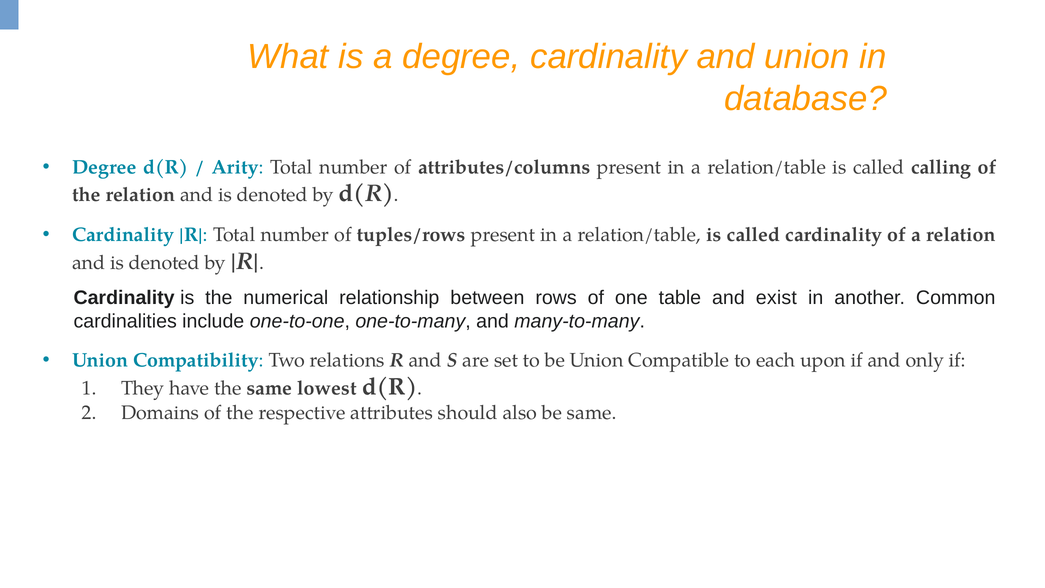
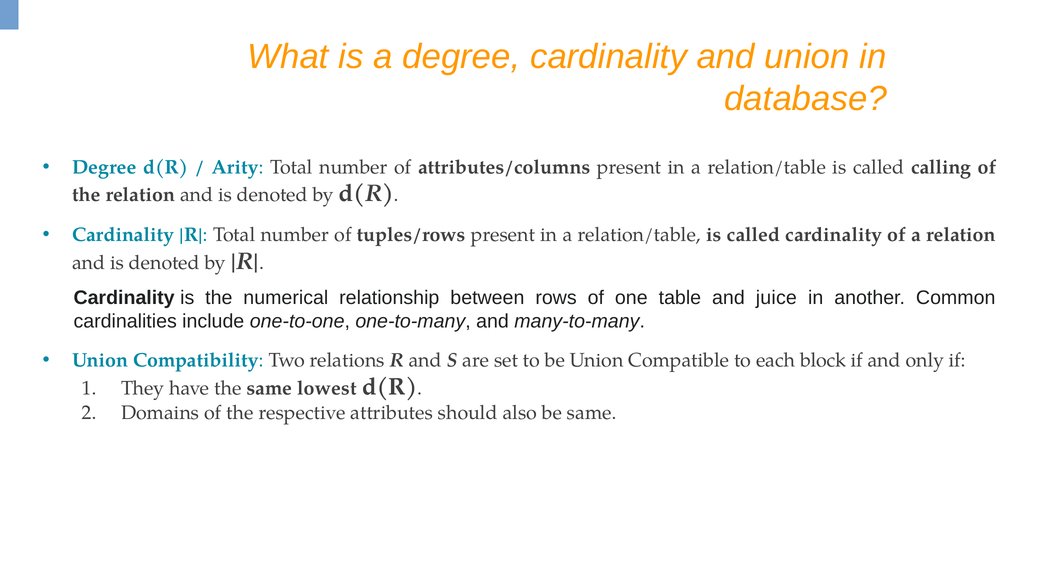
exist: exist -> juice (776, 298)
upon: upon -> block (823, 360)
